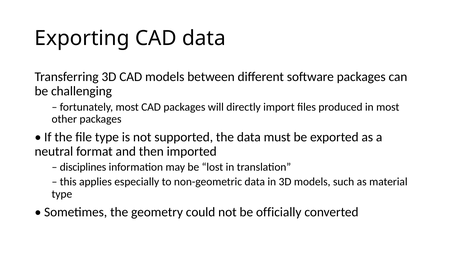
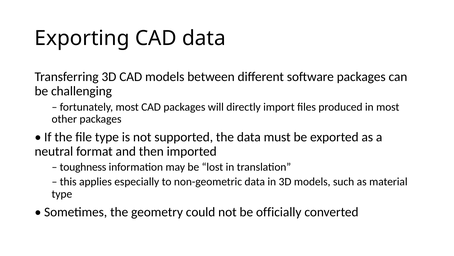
disciplines: disciplines -> toughness (83, 167)
